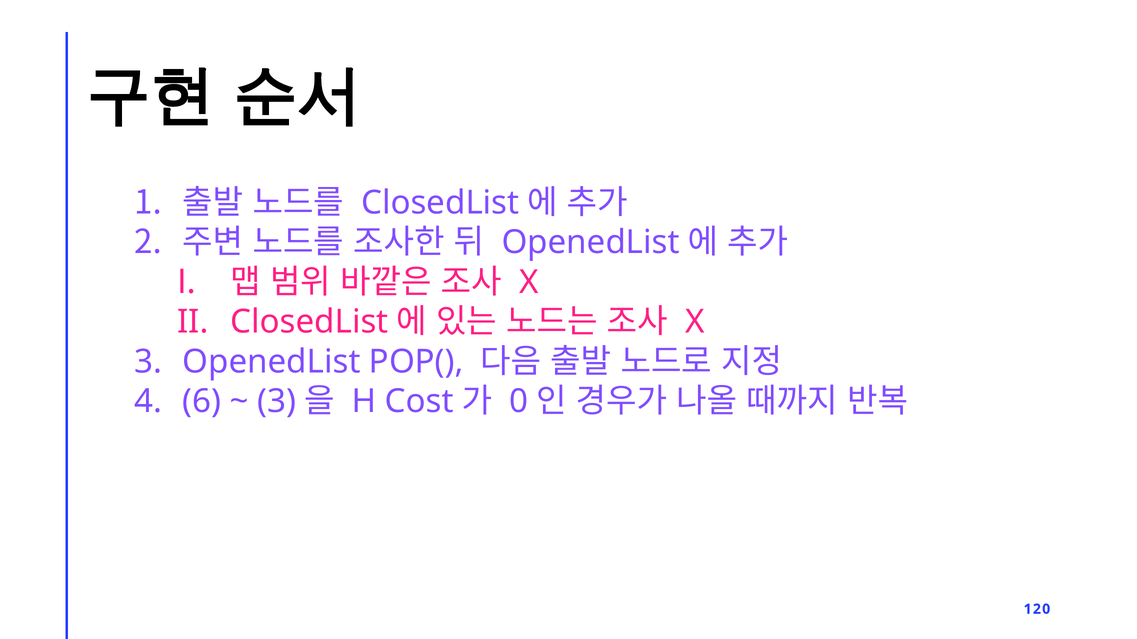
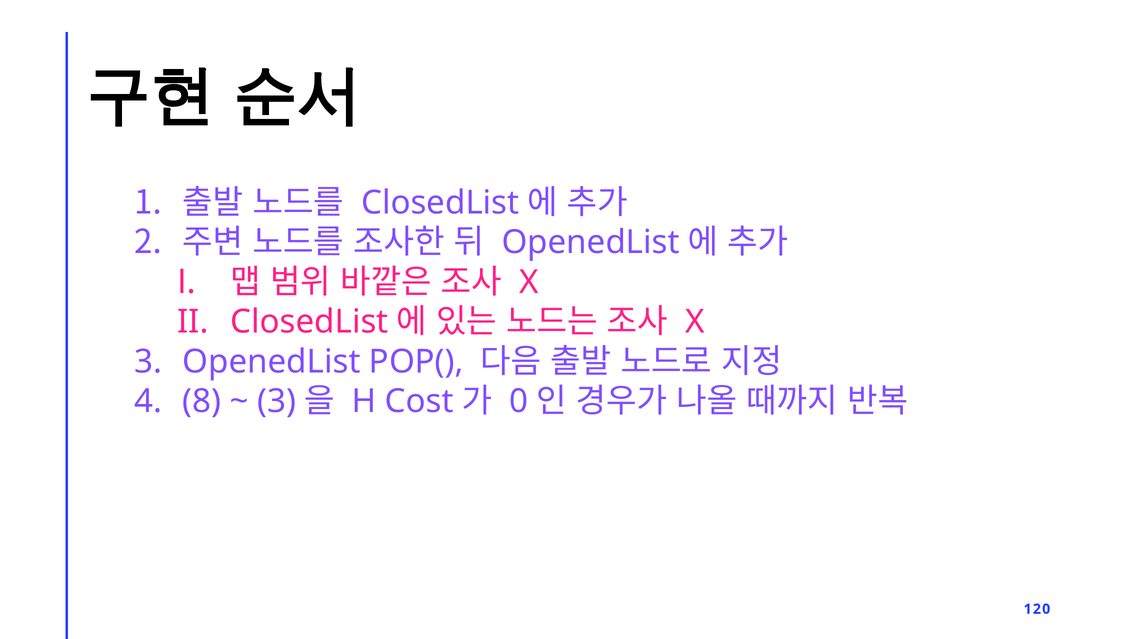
6: 6 -> 8 (202, 402)
